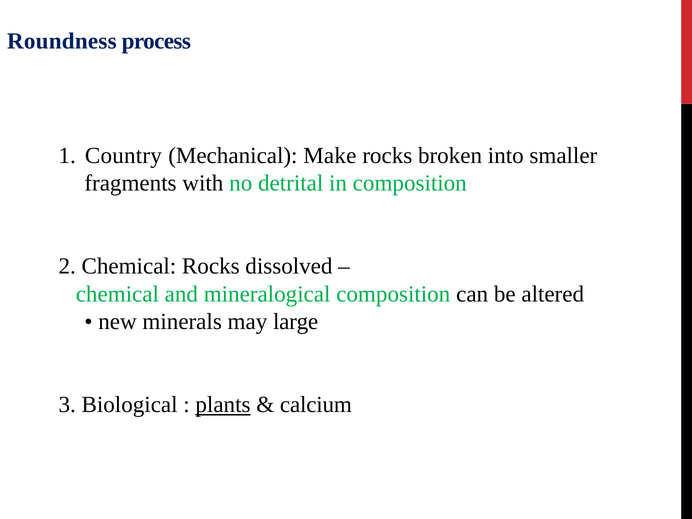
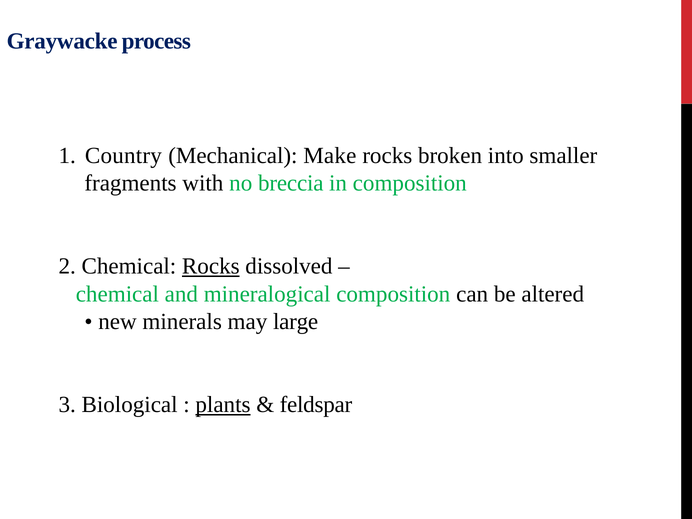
Roundness: Roundness -> Graywacke (62, 41)
detrital: detrital -> breccia (291, 183)
Rocks underline: none -> present (211, 266)
calcium: calcium -> feldspar (316, 405)
